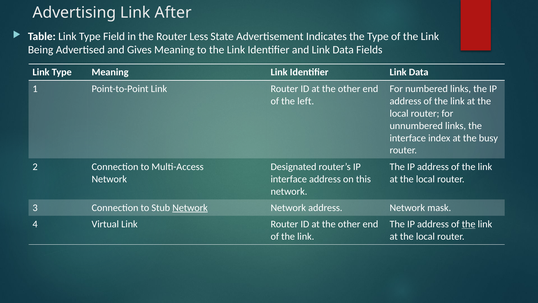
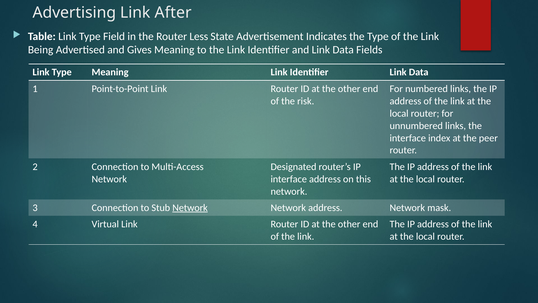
left: left -> risk (306, 101)
busy: busy -> peer (488, 138)
the underline: present -> none (469, 224)
